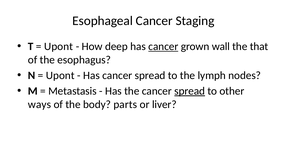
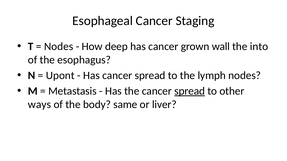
Upont: Upont -> Nodes (59, 47)
cancer underline: present -> none (163, 47)
that: that -> into (259, 47)
parts: parts -> same (125, 105)
